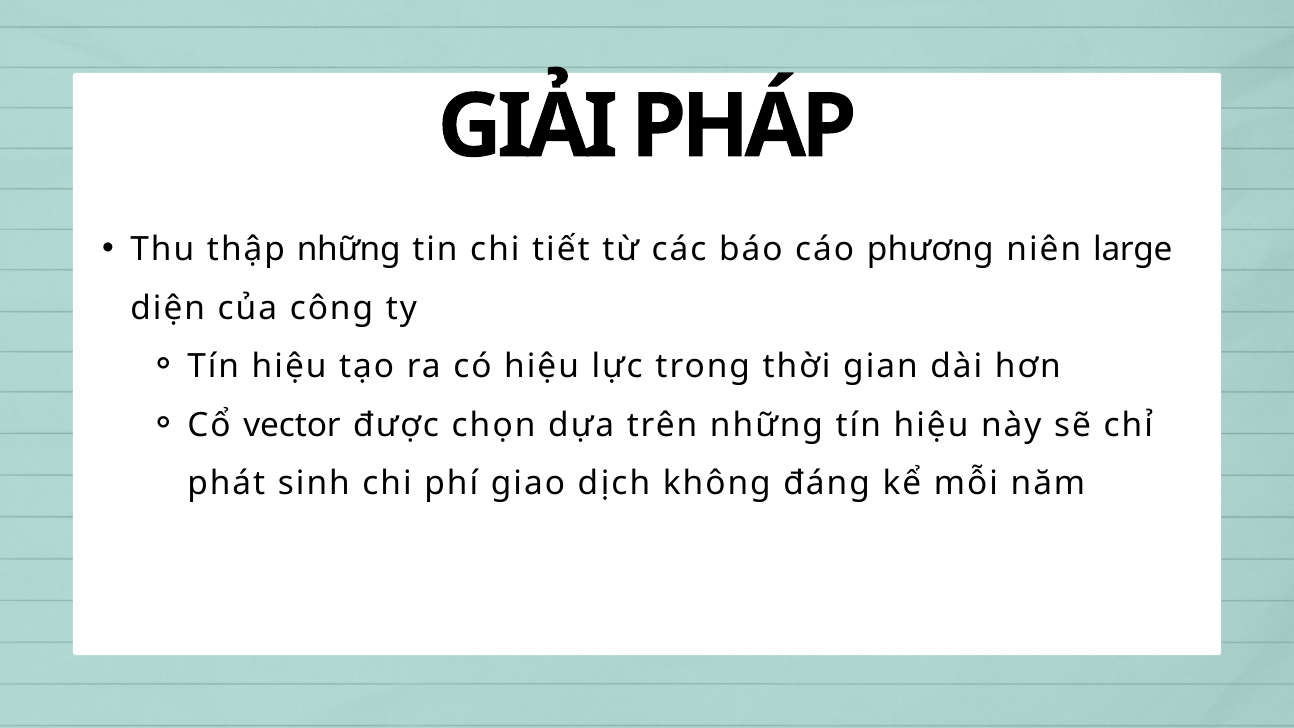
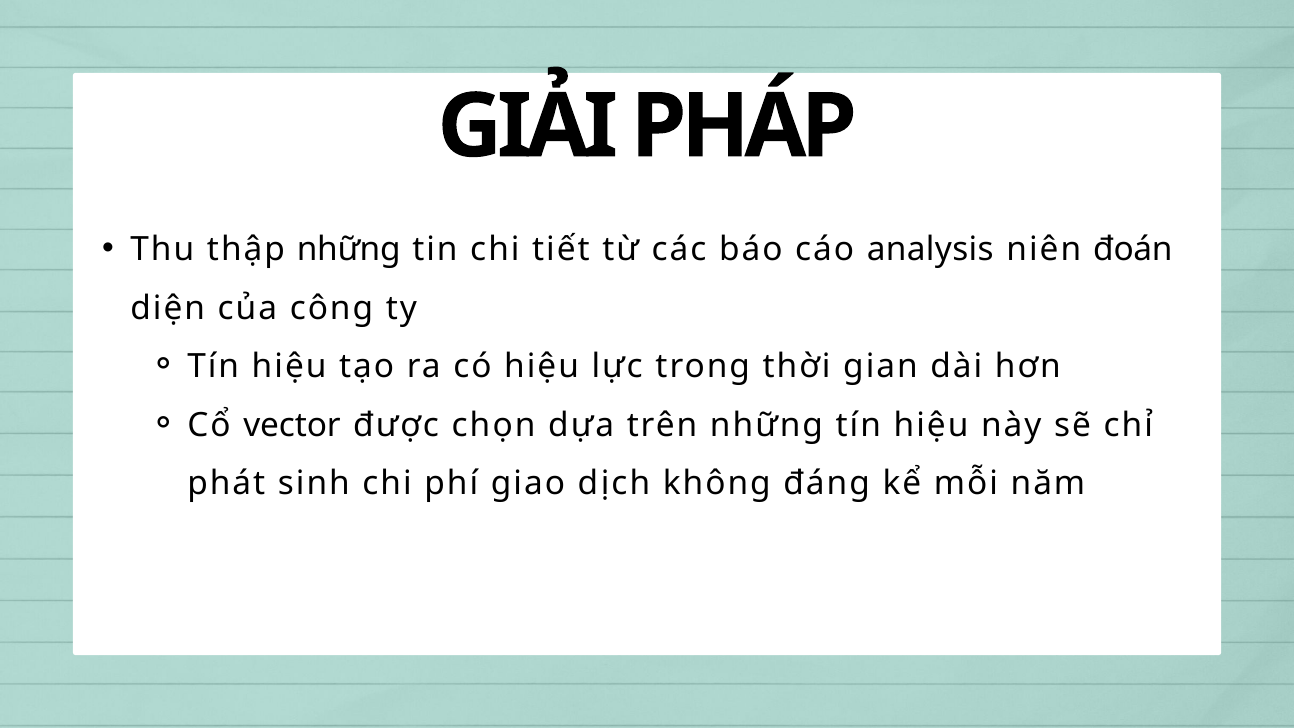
phương: phương -> analysis (930, 250)
large: large -> đoán (1133, 250)
